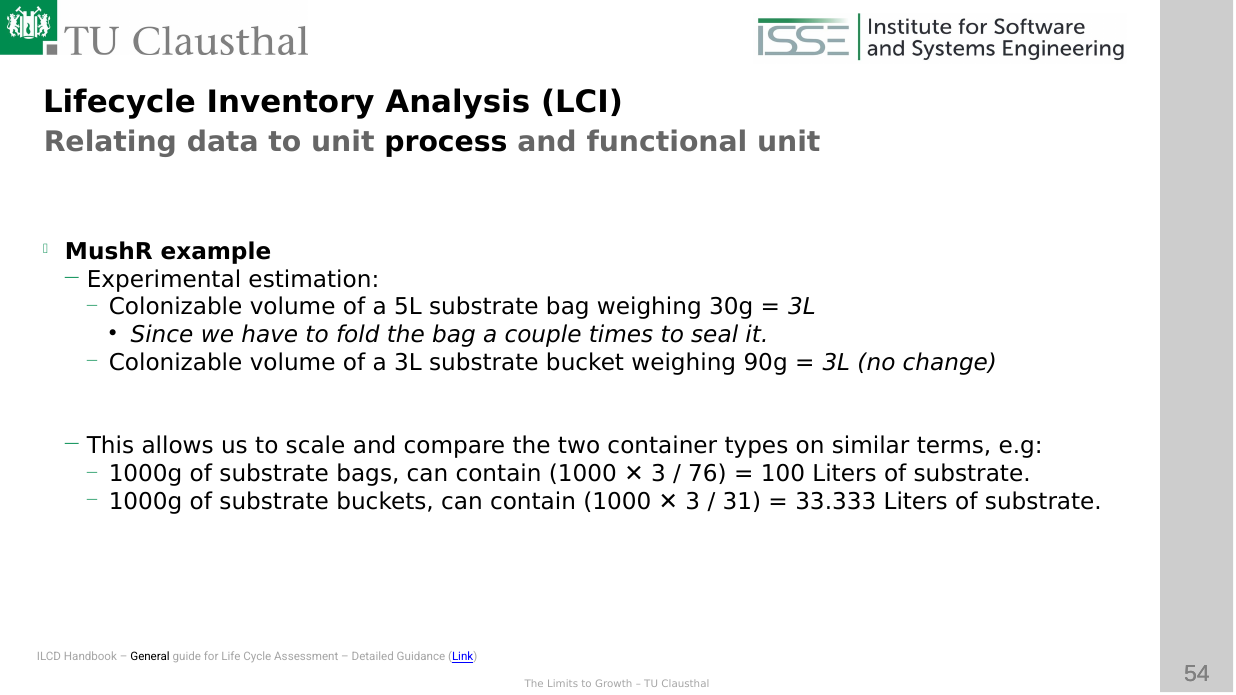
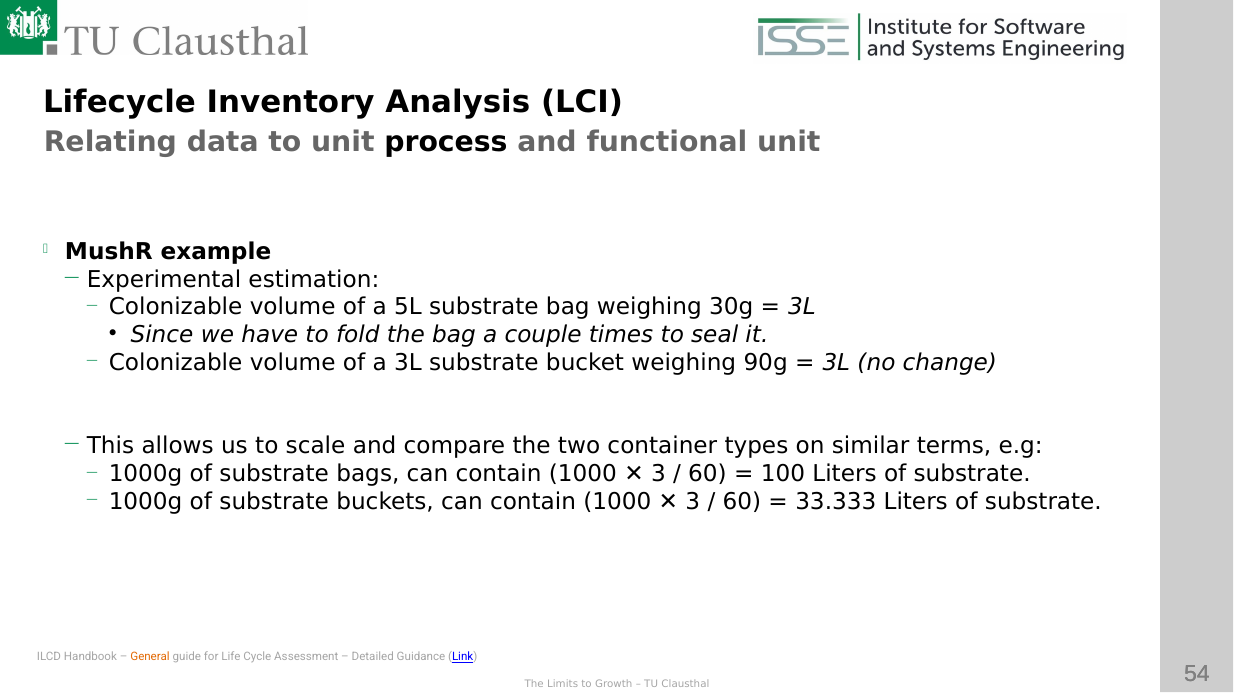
76: 76 -> 60 (707, 474)
31: 31 -> 60 (742, 502)
General colour: black -> orange (150, 657)
